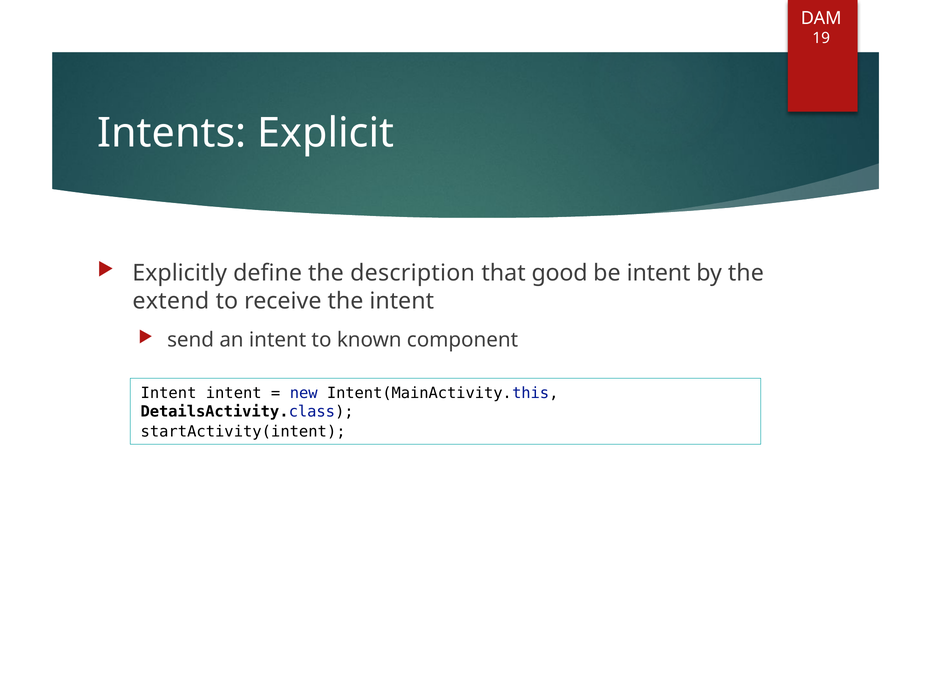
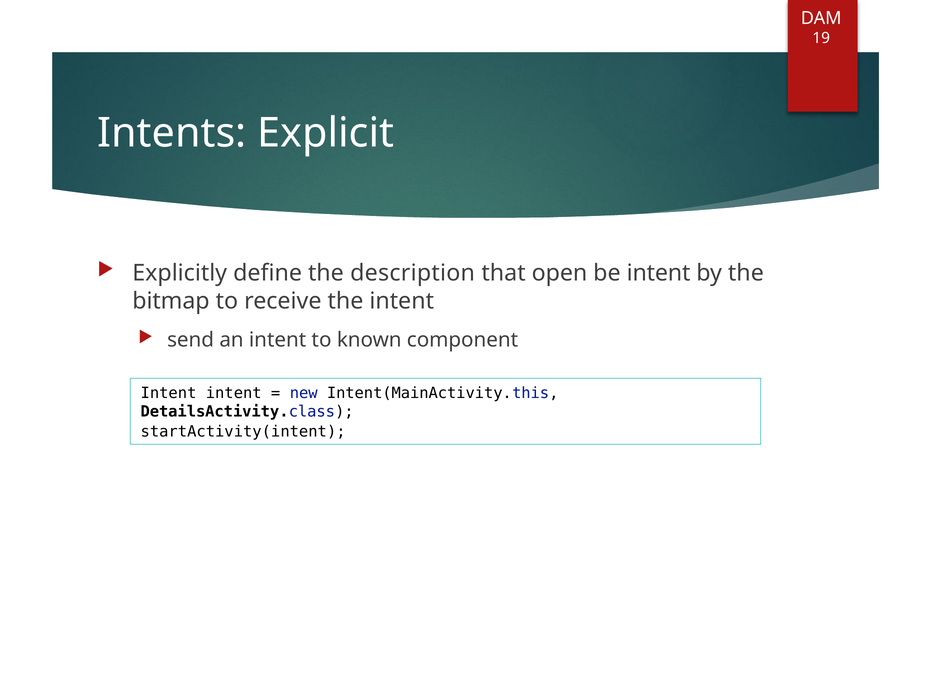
good: good -> open (559, 273)
extend: extend -> bitmap (171, 301)
